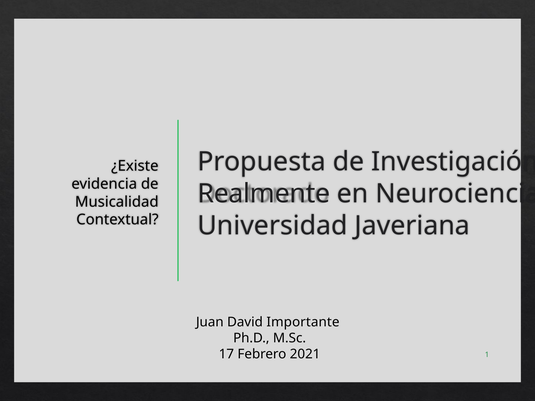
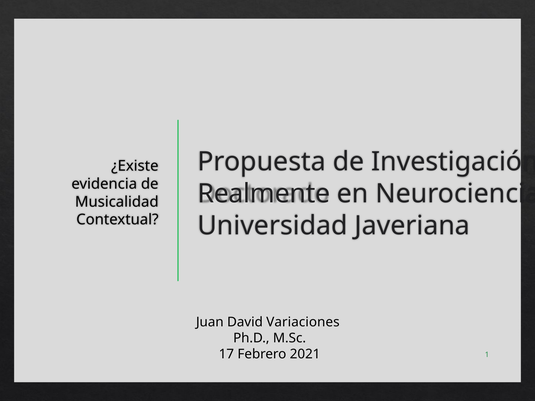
Importante: Importante -> Variaciones (303, 322)
